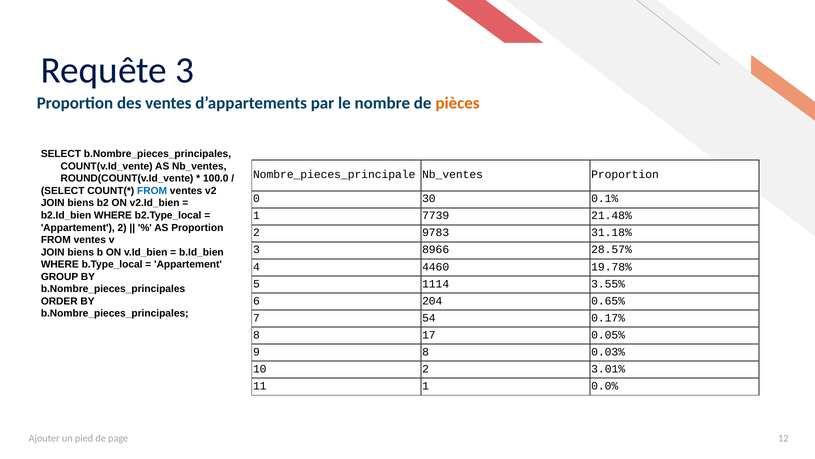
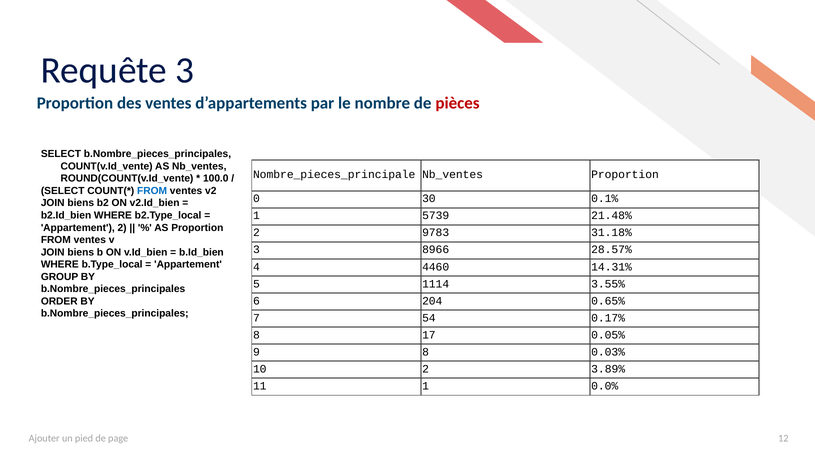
pièces colour: orange -> red (458, 103)
7739: 7739 -> 5739 (436, 215)
19.78%: 19.78% -> 14.31% (612, 266)
3.01%: 3.01% -> 3.89% (608, 368)
